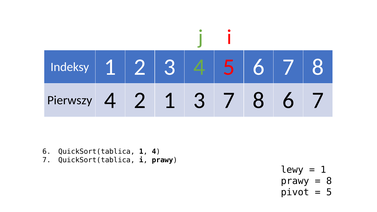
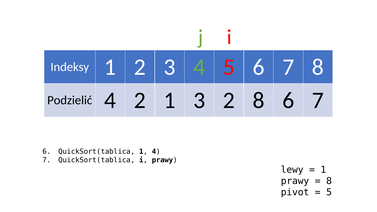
Pierwszy: Pierwszy -> Podzielić (70, 100)
3 7: 7 -> 2 (229, 100)
